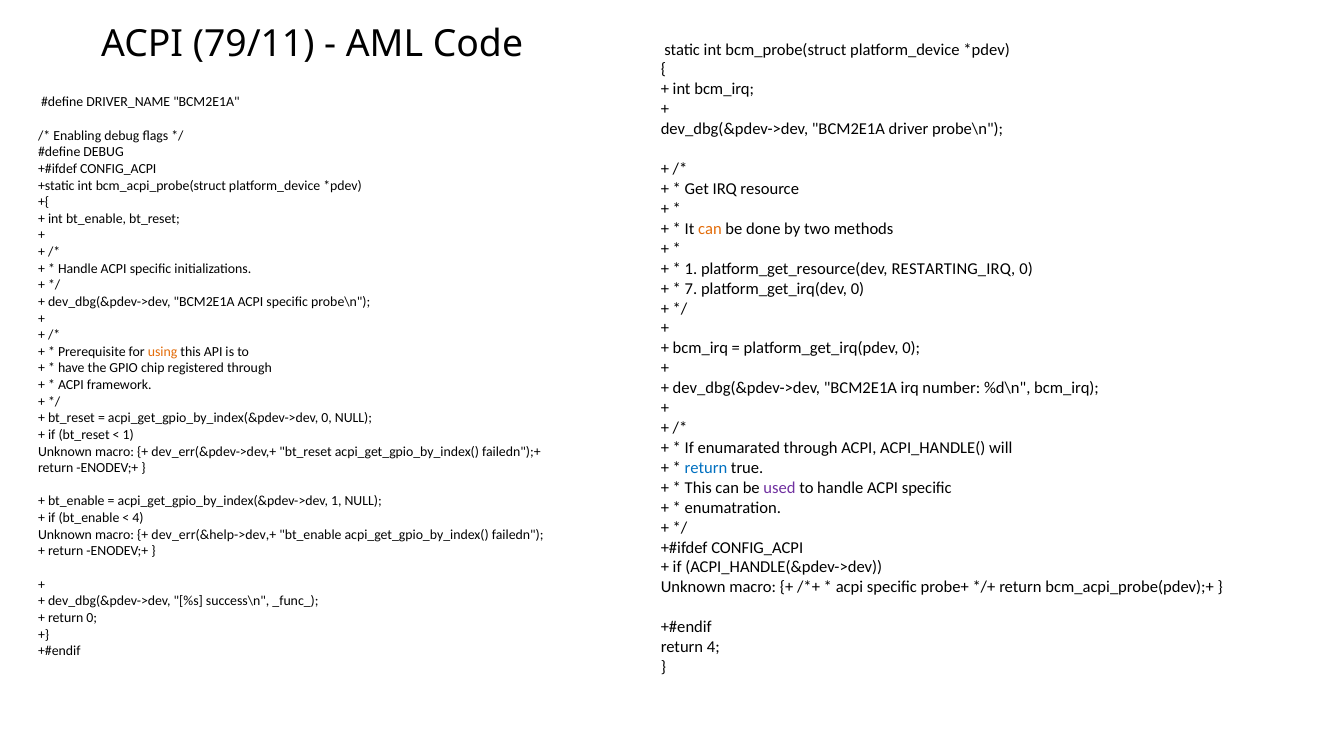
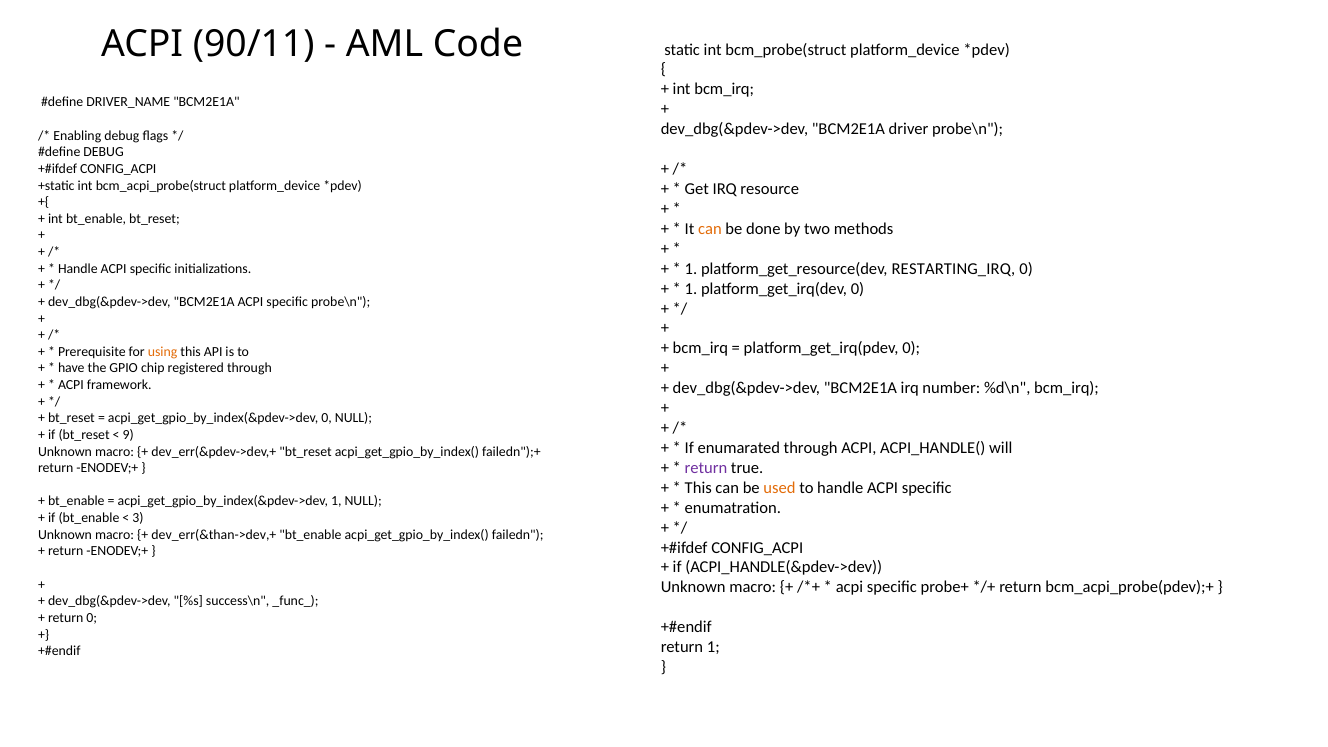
79/11: 79/11 -> 90/11 (254, 44)
7: 7 -> 1 (691, 289)
1: 1 -> 9 (128, 435)
return colour: blue -> purple (706, 468)
used colour: purple -> orange (780, 488)
4: 4 -> 3 (138, 518)
dev_err(&help->dev,+: dev_err(&help->dev,+ -> dev_err(&than->dev,+ (214, 535)
return 4: 4 -> 1 (713, 647)
